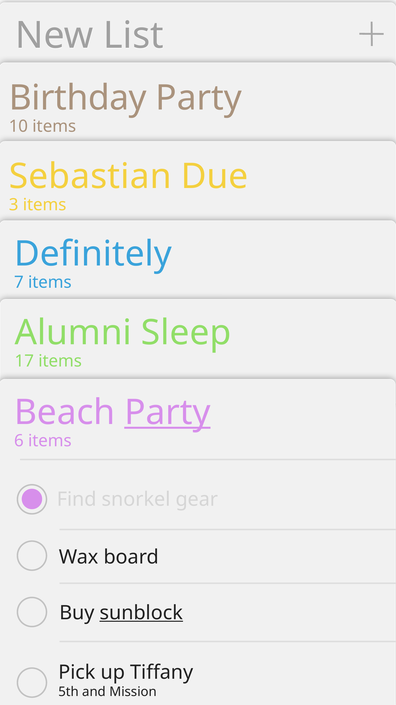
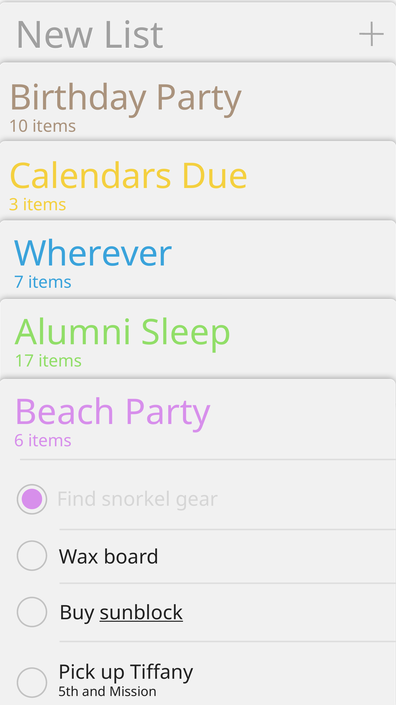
Sebastian: Sebastian -> Calendars (90, 176)
Definitely: Definitely -> Wherever (93, 254)
Party underline: present -> none (167, 412)
